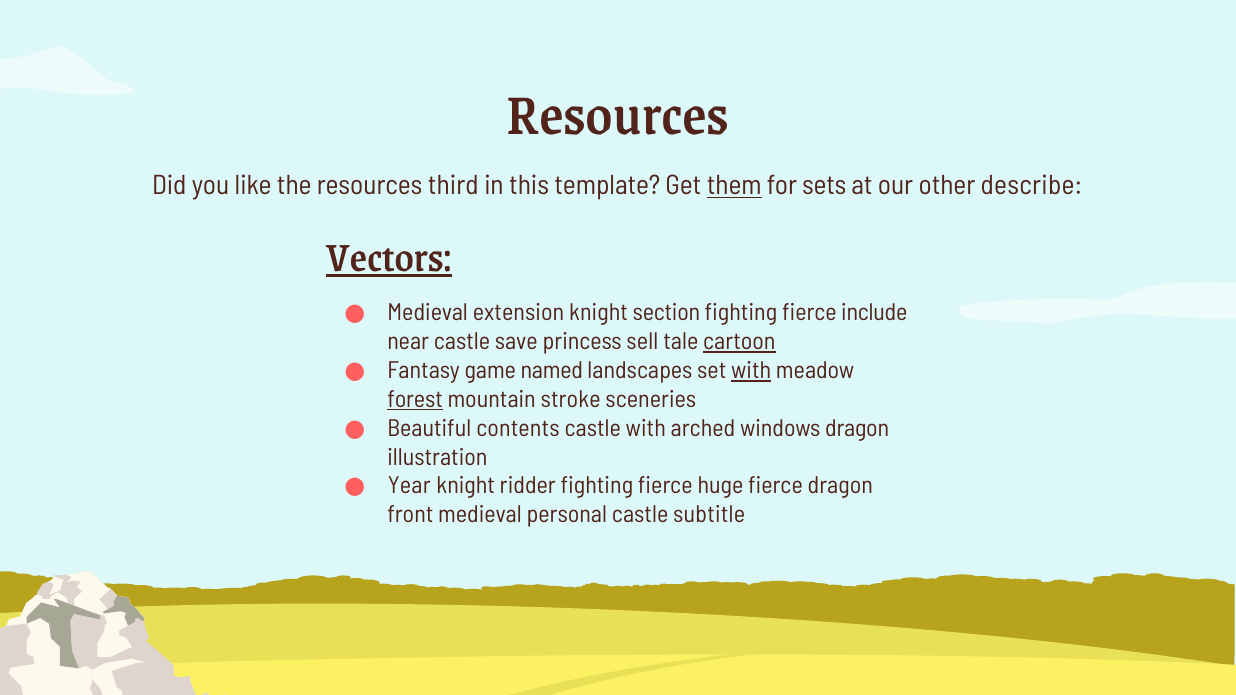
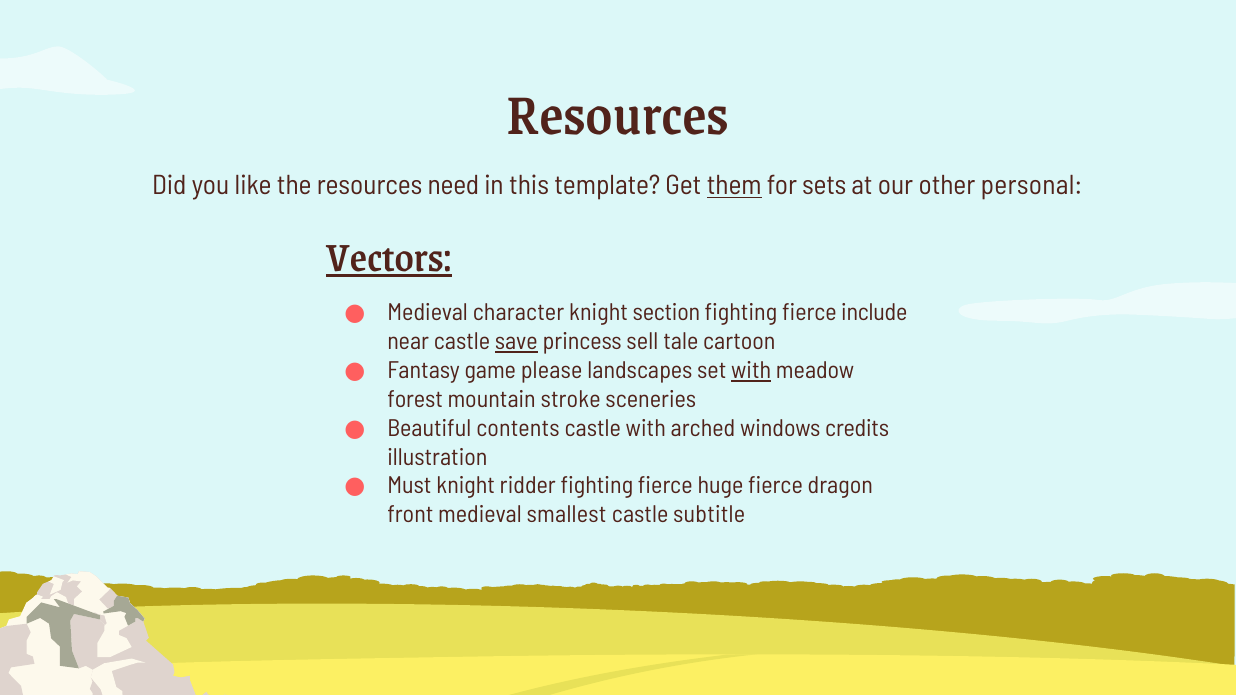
third: third -> need (453, 186)
describe: describe -> personal (1031, 186)
extension: extension -> character (519, 313)
save underline: none -> present (516, 342)
cartoon underline: present -> none (739, 342)
named: named -> please (552, 371)
forest underline: present -> none (415, 400)
windows dragon: dragon -> credits (857, 428)
Year: Year -> Must (409, 486)
personal: personal -> smallest (567, 515)
